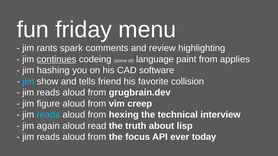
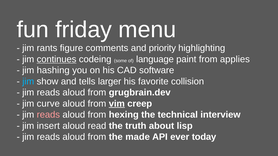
spark: spark -> figure (71, 48)
review: review -> priority (162, 48)
friend: friend -> larger (110, 82)
figure: figure -> curve (48, 104)
vim underline: none -> present (117, 104)
reads colour: light blue -> pink (48, 115)
again: again -> insert (48, 126)
focus: focus -> made (138, 137)
